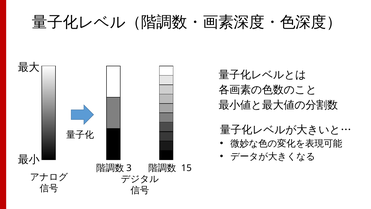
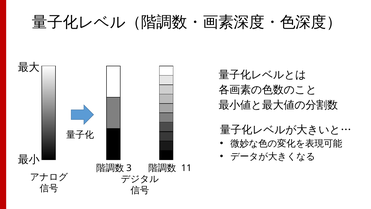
15: 15 -> 11 (186, 168)
